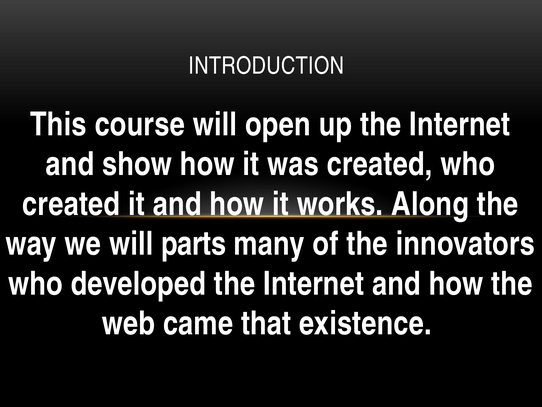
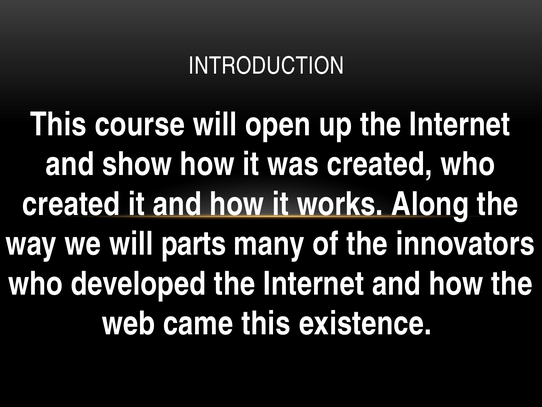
came that: that -> this (266, 323)
